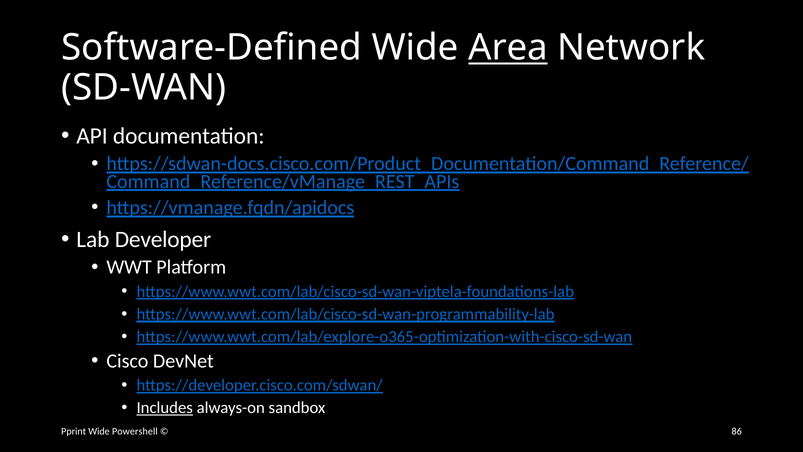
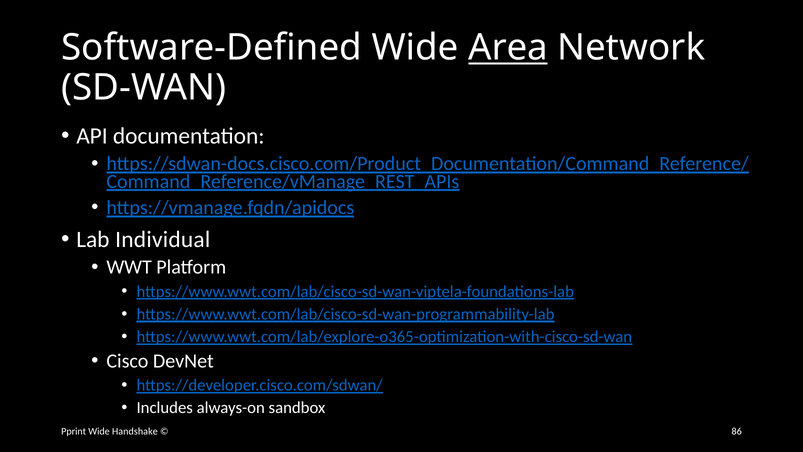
Developer: Developer -> Individual (163, 239)
Includes underline: present -> none (165, 408)
Powershell: Powershell -> Handshake (135, 431)
